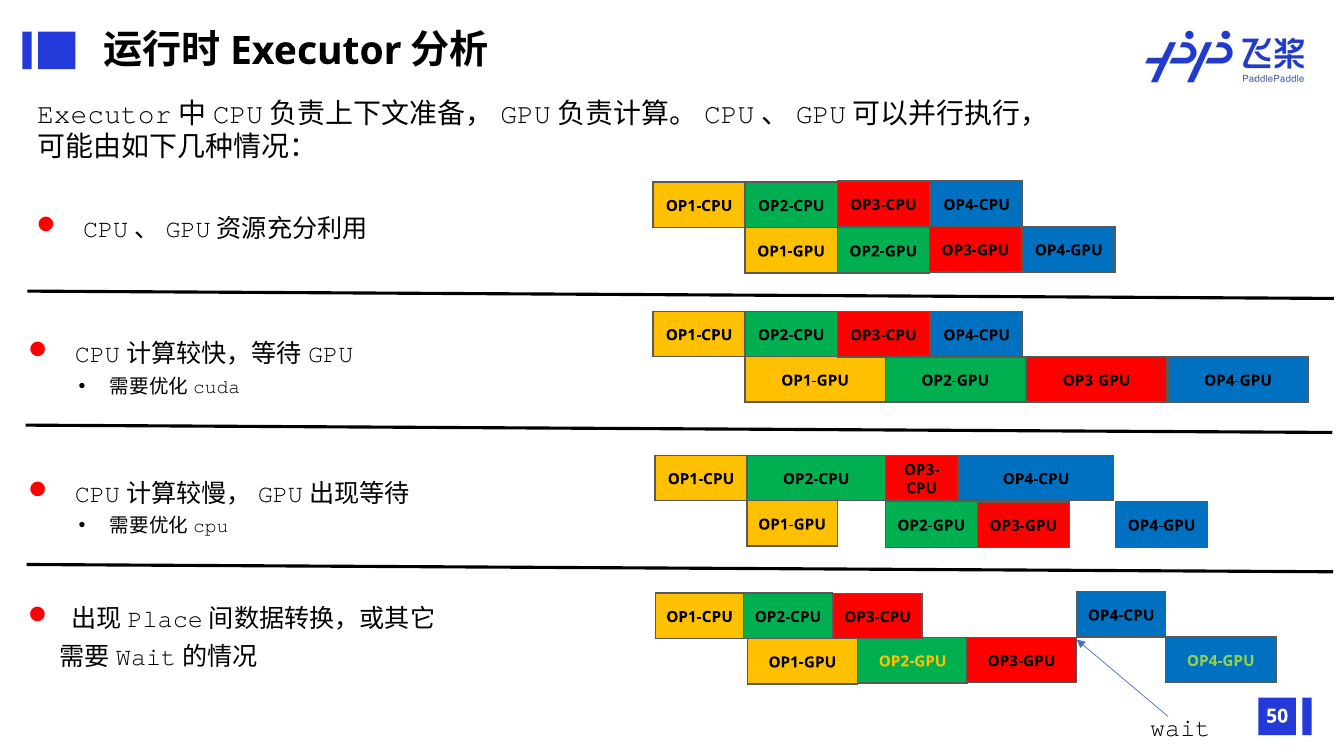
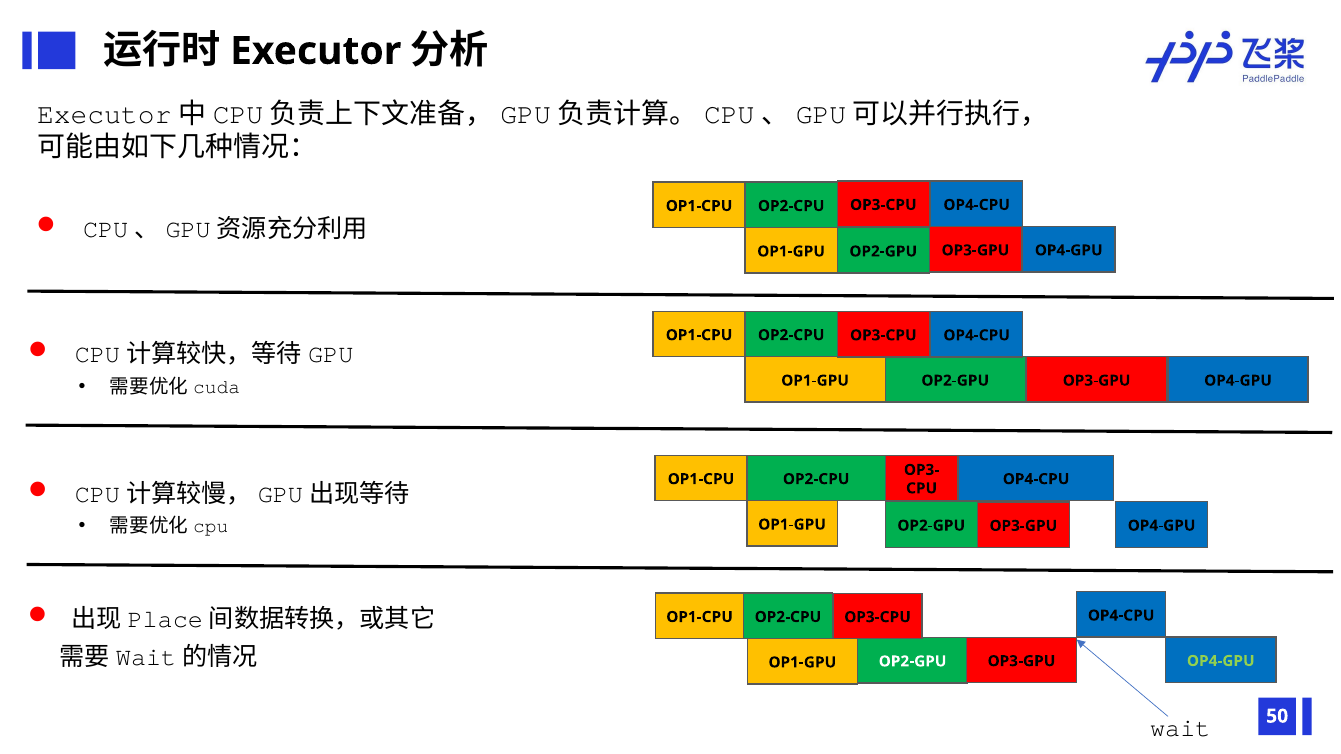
OP2-GPU colour: yellow -> white (913, 662)
